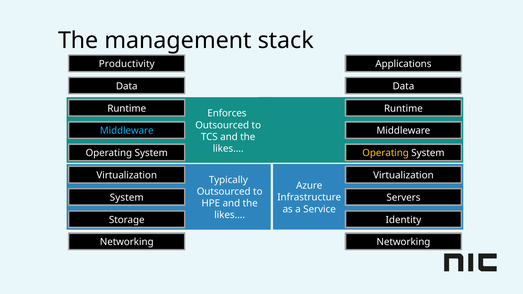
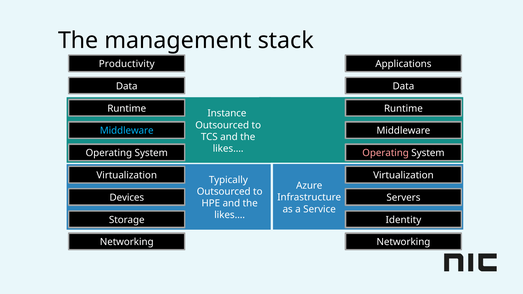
Enforces: Enforces -> Instance (227, 113)
Operating colour: yellow -> pink (386, 153)
System: System -> Devices (127, 198)
